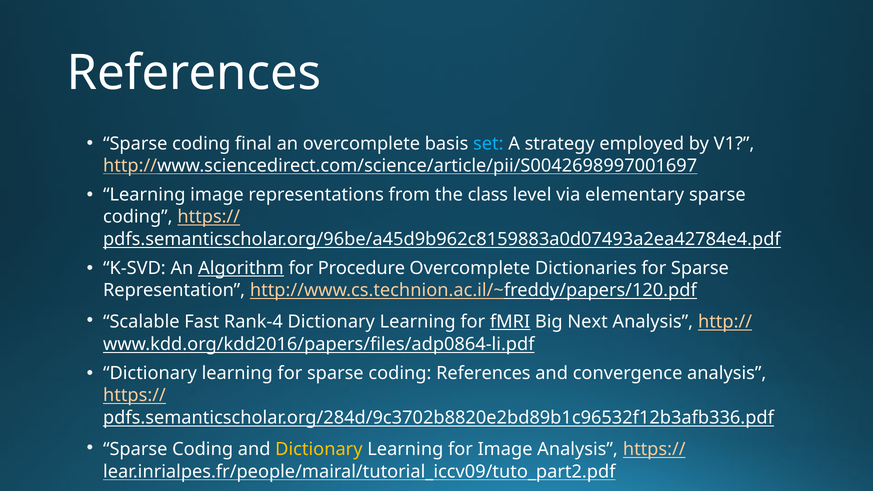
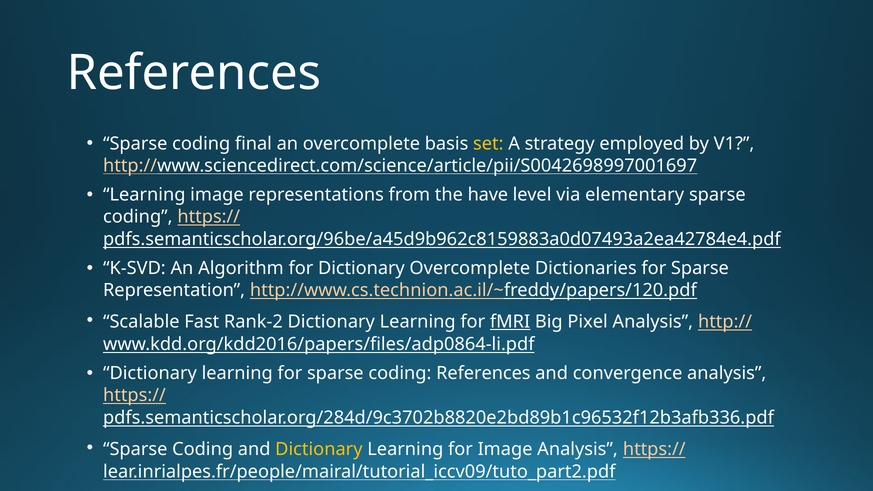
set colour: light blue -> yellow (488, 144)
class: class -> have (488, 195)
Algorithm underline: present -> none (241, 268)
for Procedure: Procedure -> Dictionary (361, 268)
Rank-4: Rank-4 -> Rank-2 (253, 322)
Next: Next -> Pixel (588, 322)
